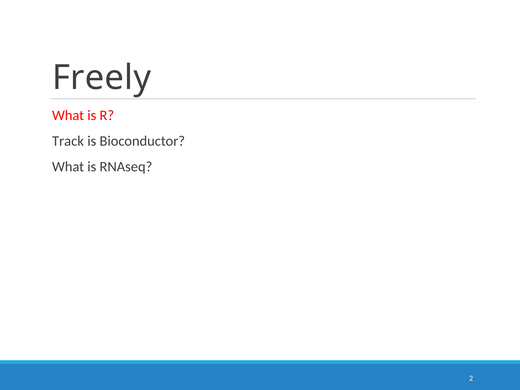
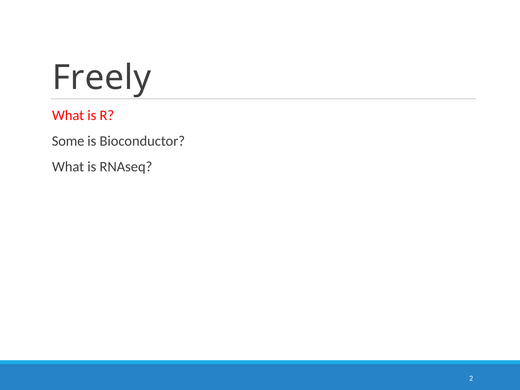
Track: Track -> Some (68, 141)
